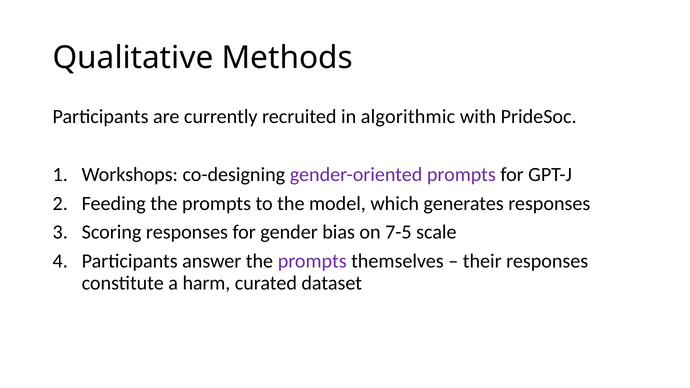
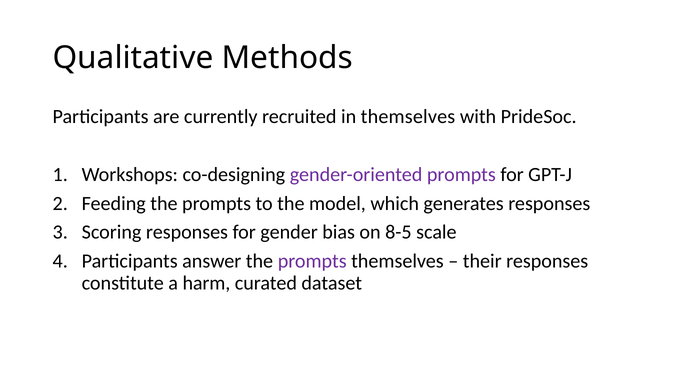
in algorithmic: algorithmic -> themselves (408, 117)
7-5: 7-5 -> 8-5 (398, 232)
